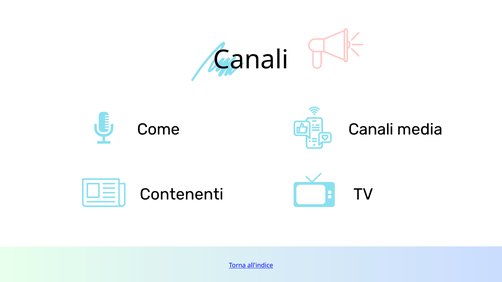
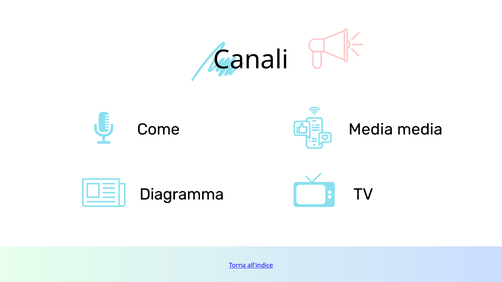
Canali: Canali -> Media (371, 129)
Contenenti: Contenenti -> Diagramma (182, 194)
